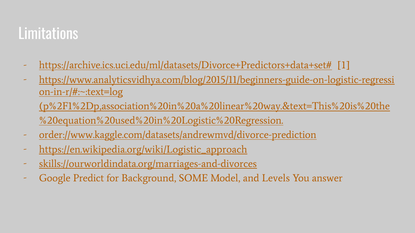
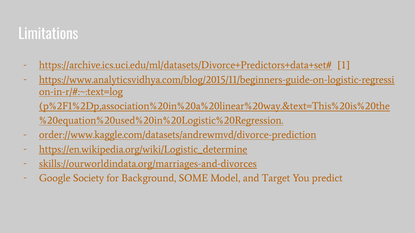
https://en.wikipedia.org/wiki/Logistic_approach: https://en.wikipedia.org/wiki/Logistic_approach -> https://en.wikipedia.org/wiki/Logistic_determine (143, 150)
Predict: Predict -> Society (89, 178)
Levels: Levels -> Target (276, 178)
answer: answer -> predict (327, 178)
